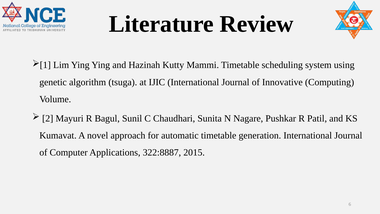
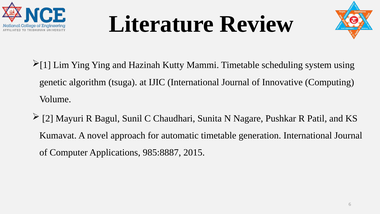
322:8887: 322:8887 -> 985:8887 (162, 152)
